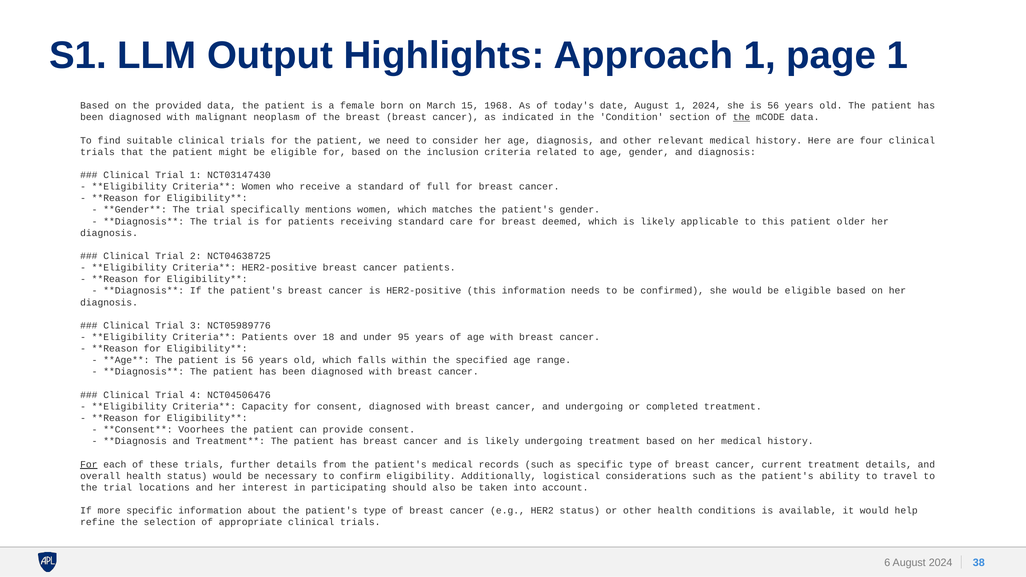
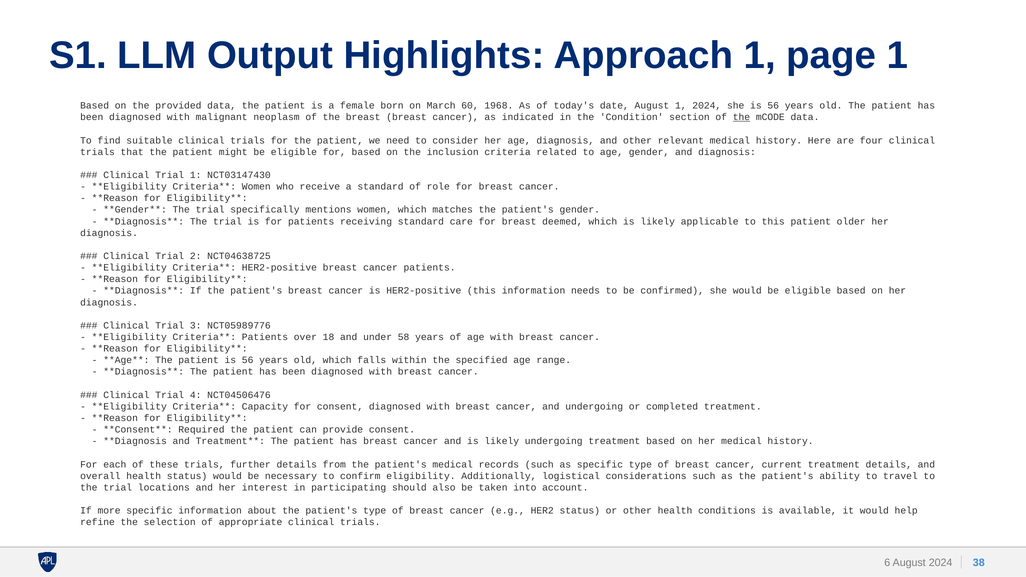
15: 15 -> 60 (470, 106)
full: full -> role (438, 187)
95: 95 -> 58 (404, 337)
Voorhees: Voorhees -> Required (201, 430)
For underline: present -> none (89, 464)
